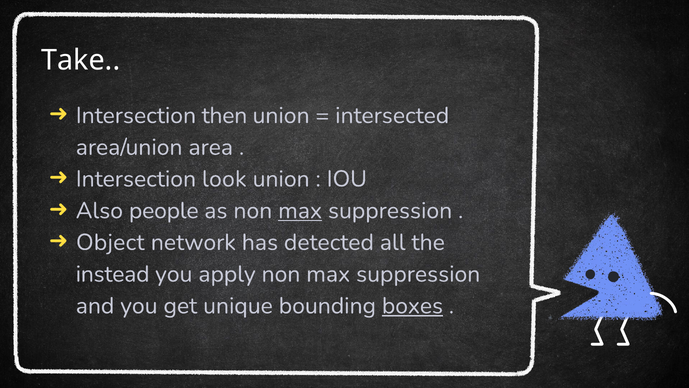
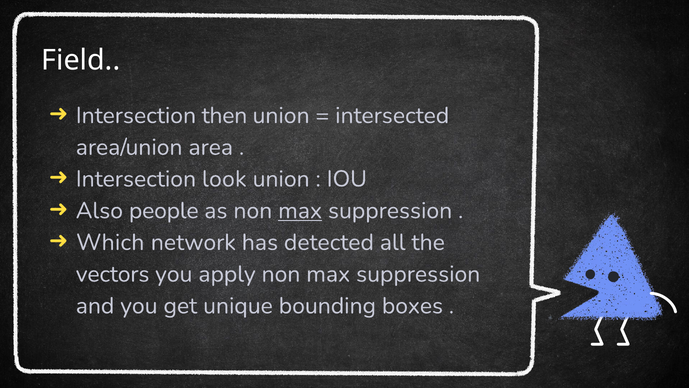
Take: Take -> Field (81, 60)
Object: Object -> Which (110, 242)
instead: instead -> vectors (113, 274)
boxes underline: present -> none (412, 305)
